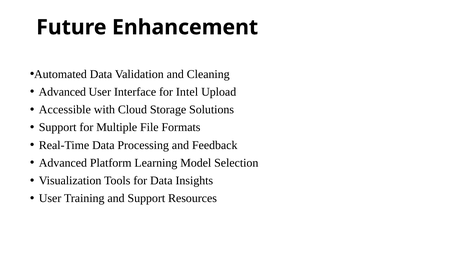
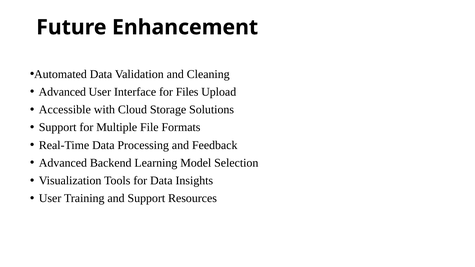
Intel: Intel -> Files (187, 92)
Platform: Platform -> Backend (111, 163)
